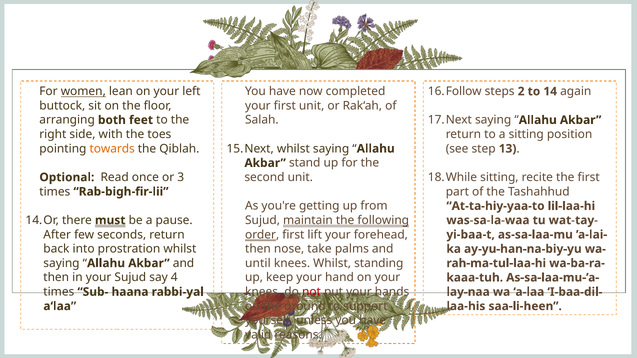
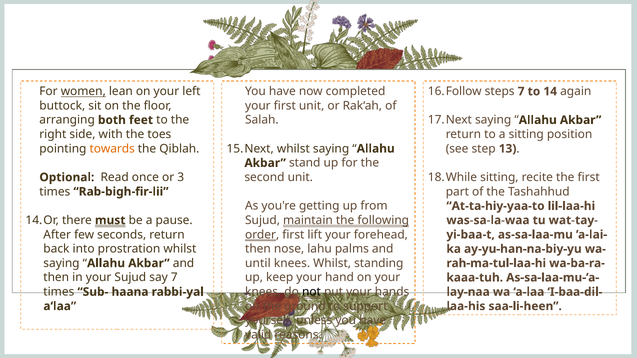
steps 2: 2 -> 7 (521, 91)
take: take -> lahu (320, 249)
say 4: 4 -> 7 (174, 278)
not colour: red -> black (311, 292)
